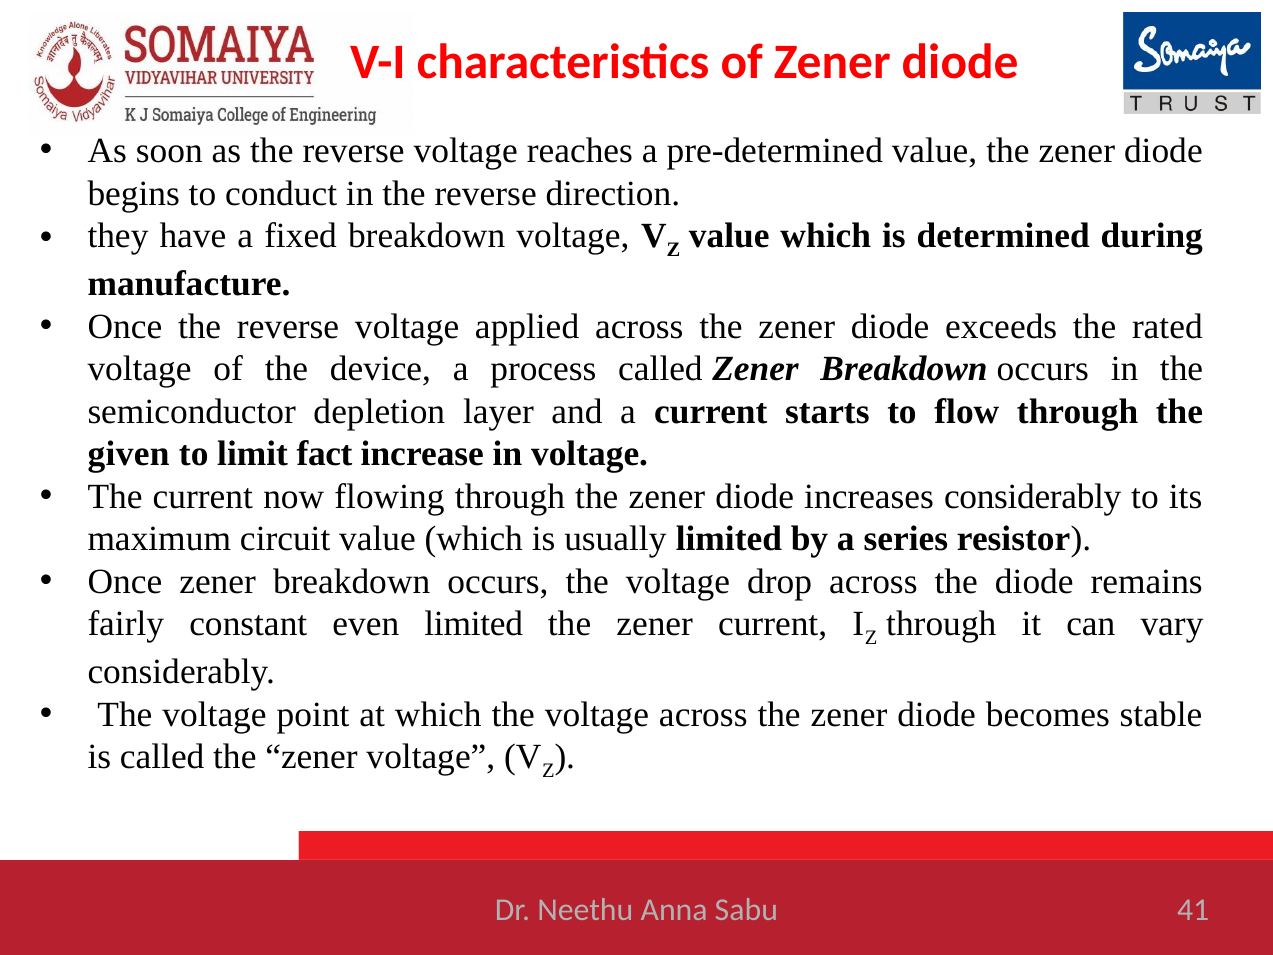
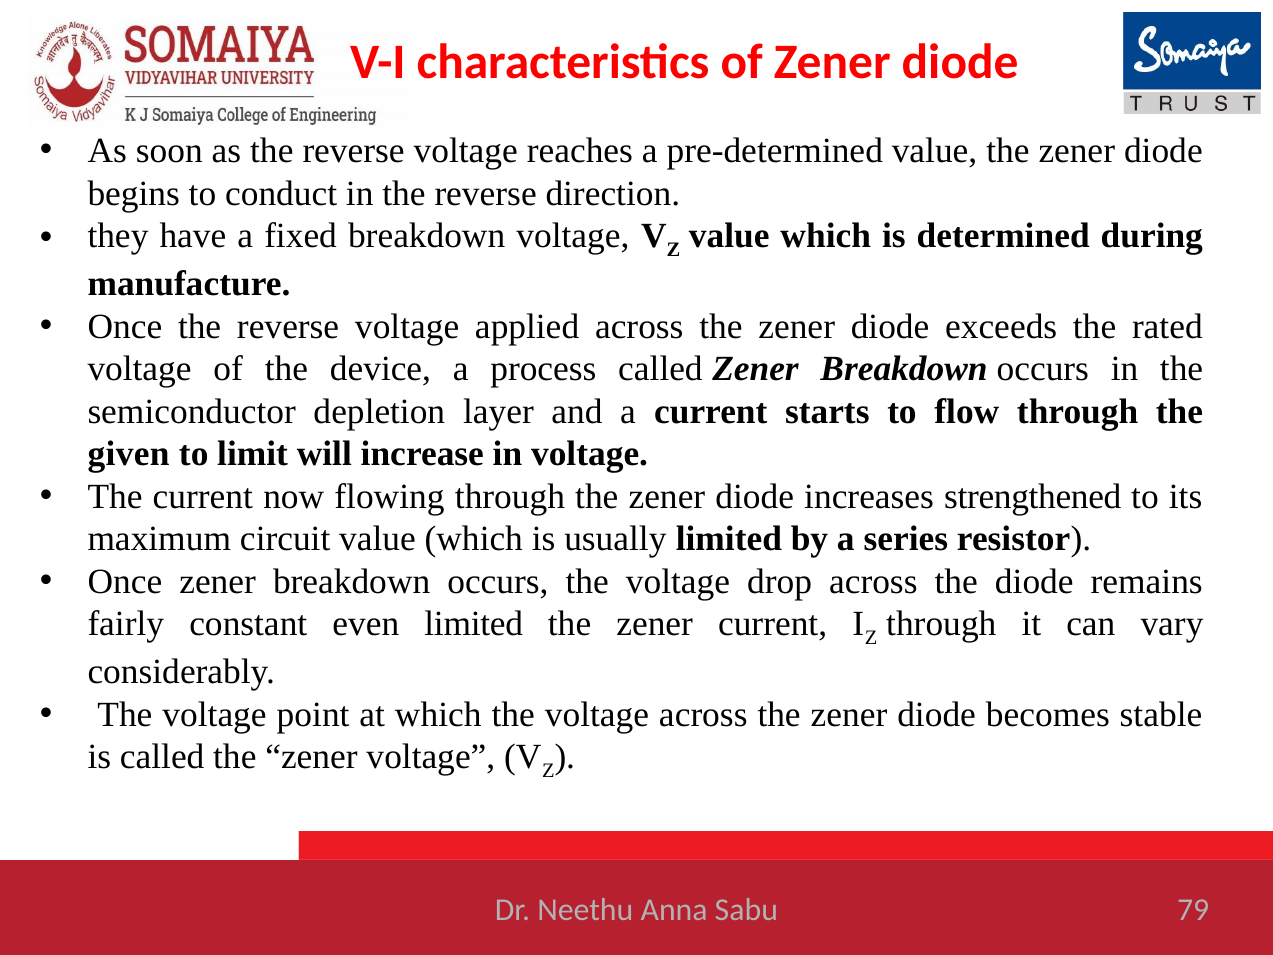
fact: fact -> will (324, 454)
increases considerably: considerably -> strengthened (1033, 496)
41: 41 -> 79 (1193, 909)
